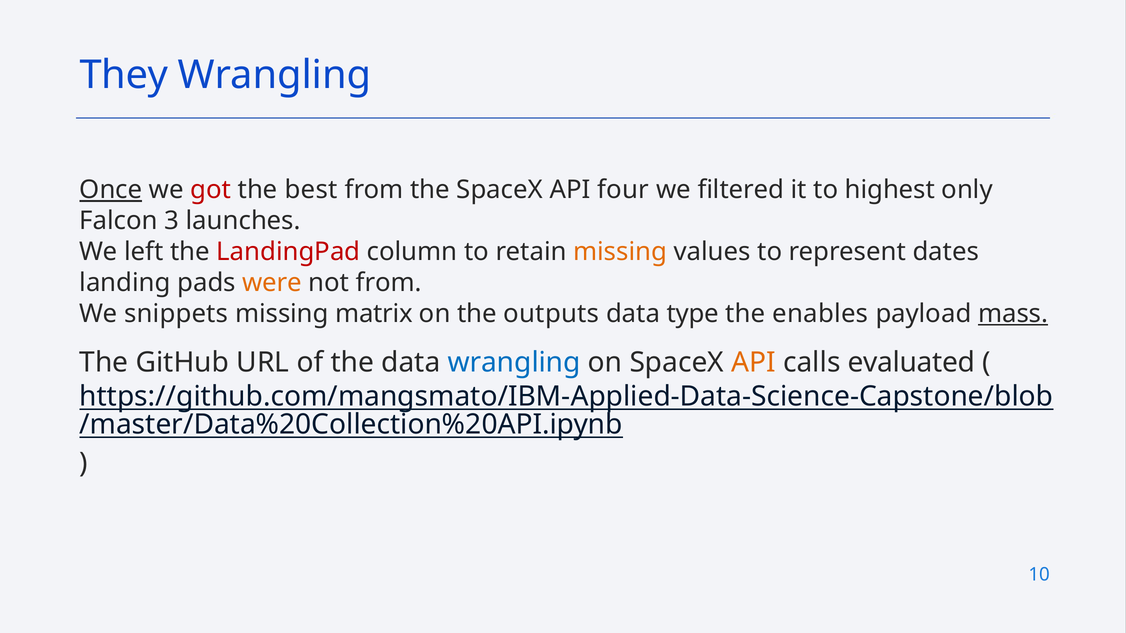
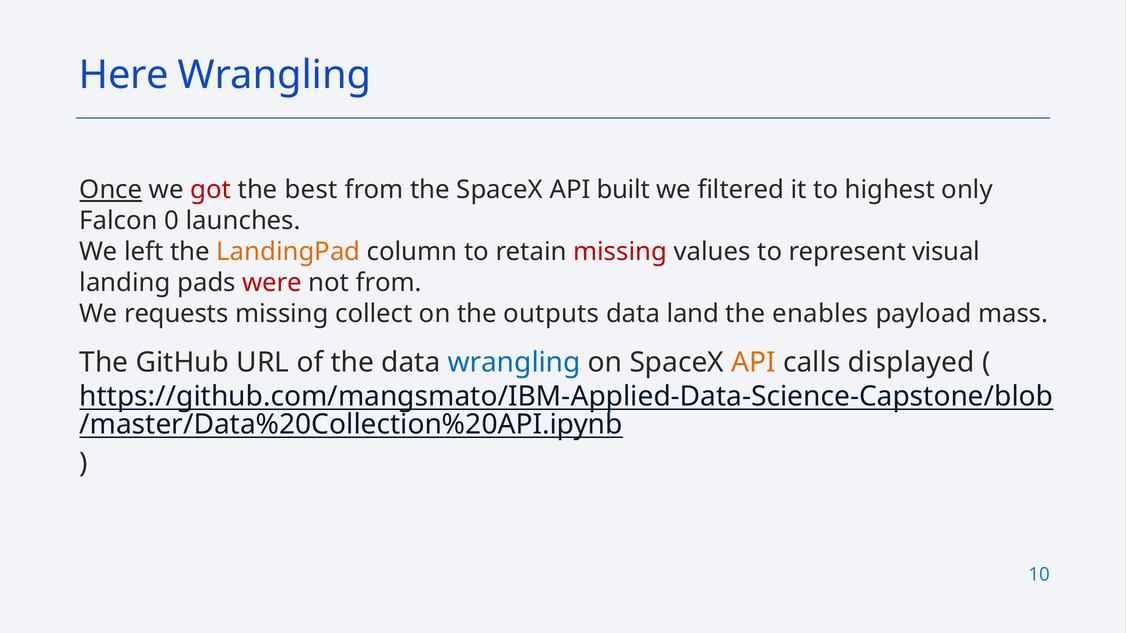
They: They -> Here (124, 75)
four: four -> built (623, 190)
3: 3 -> 0 (172, 221)
LandingPad colour: red -> orange (288, 252)
missing colour: orange -> red (620, 252)
dates: dates -> visual (946, 252)
were colour: orange -> red (272, 283)
snippets: snippets -> requests (176, 314)
matrix: matrix -> collect (374, 314)
type: type -> land (693, 314)
mass underline: present -> none (1013, 314)
evaluated: evaluated -> displayed (911, 363)
